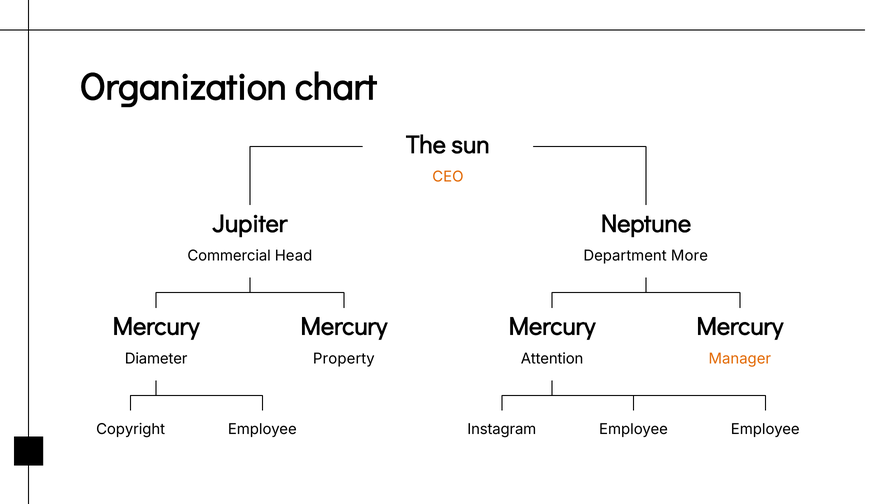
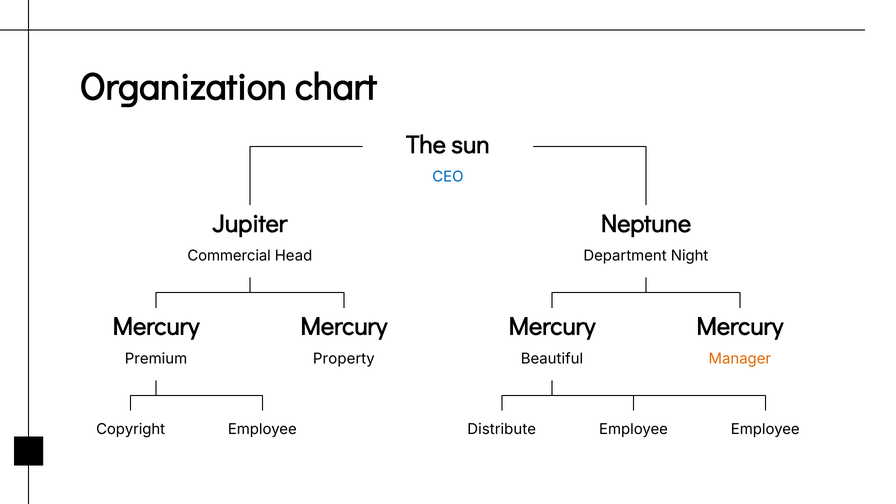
CEO colour: orange -> blue (448, 177)
More: More -> Night (690, 256)
Diameter: Diameter -> Premium (156, 359)
Attention: Attention -> Beautiful (552, 359)
Instagram: Instagram -> Distribute (502, 429)
